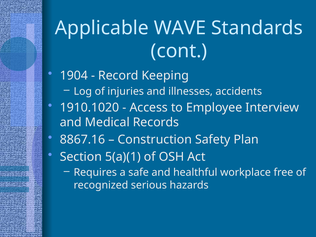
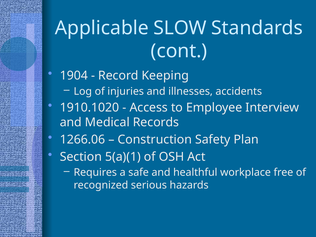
WAVE: WAVE -> SLOW (180, 28)
8867.16: 8867.16 -> 1266.06 (82, 140)
